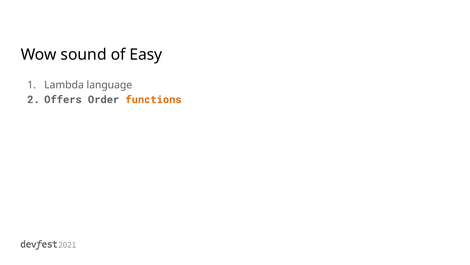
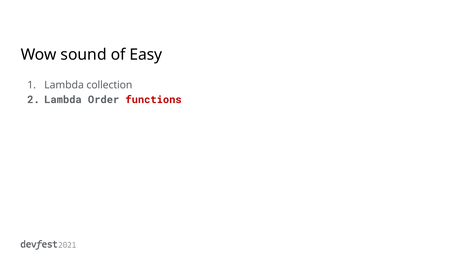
language: language -> collection (109, 85)
Offers: Offers -> Lambda (63, 99)
functions colour: orange -> red (154, 99)
